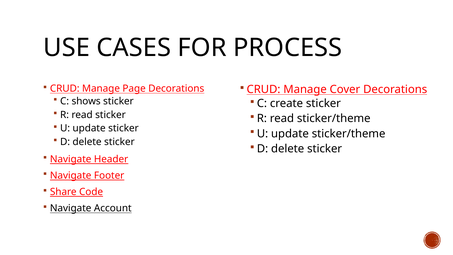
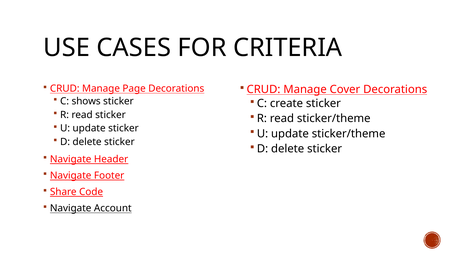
PROCESS: PROCESS -> CRITERIA (288, 48)
